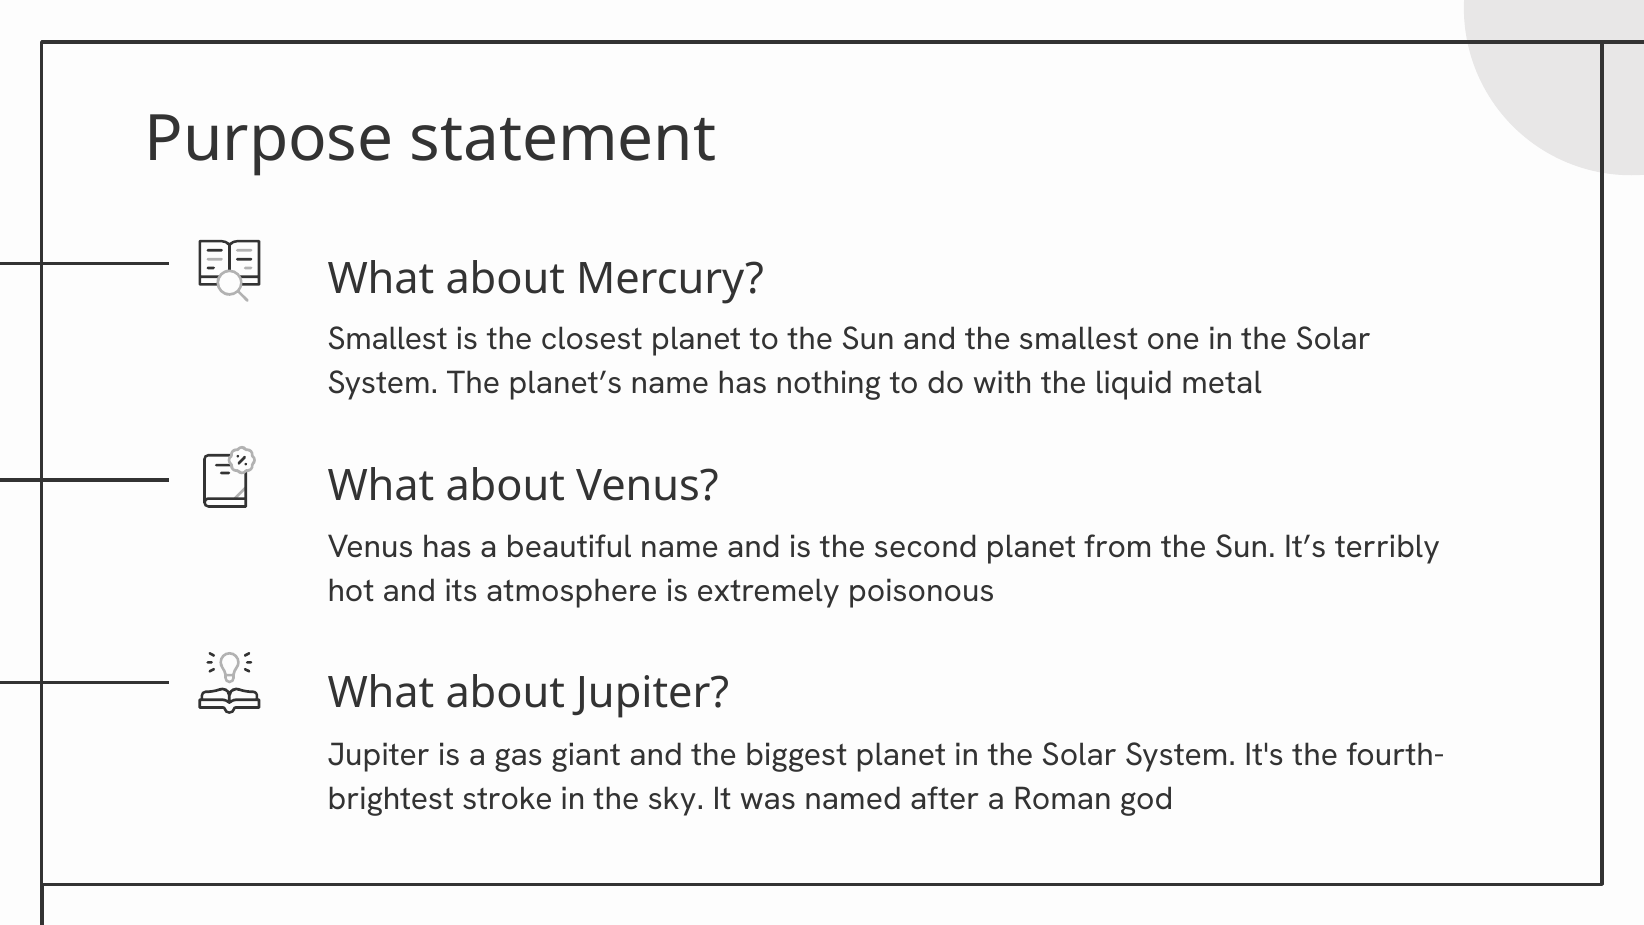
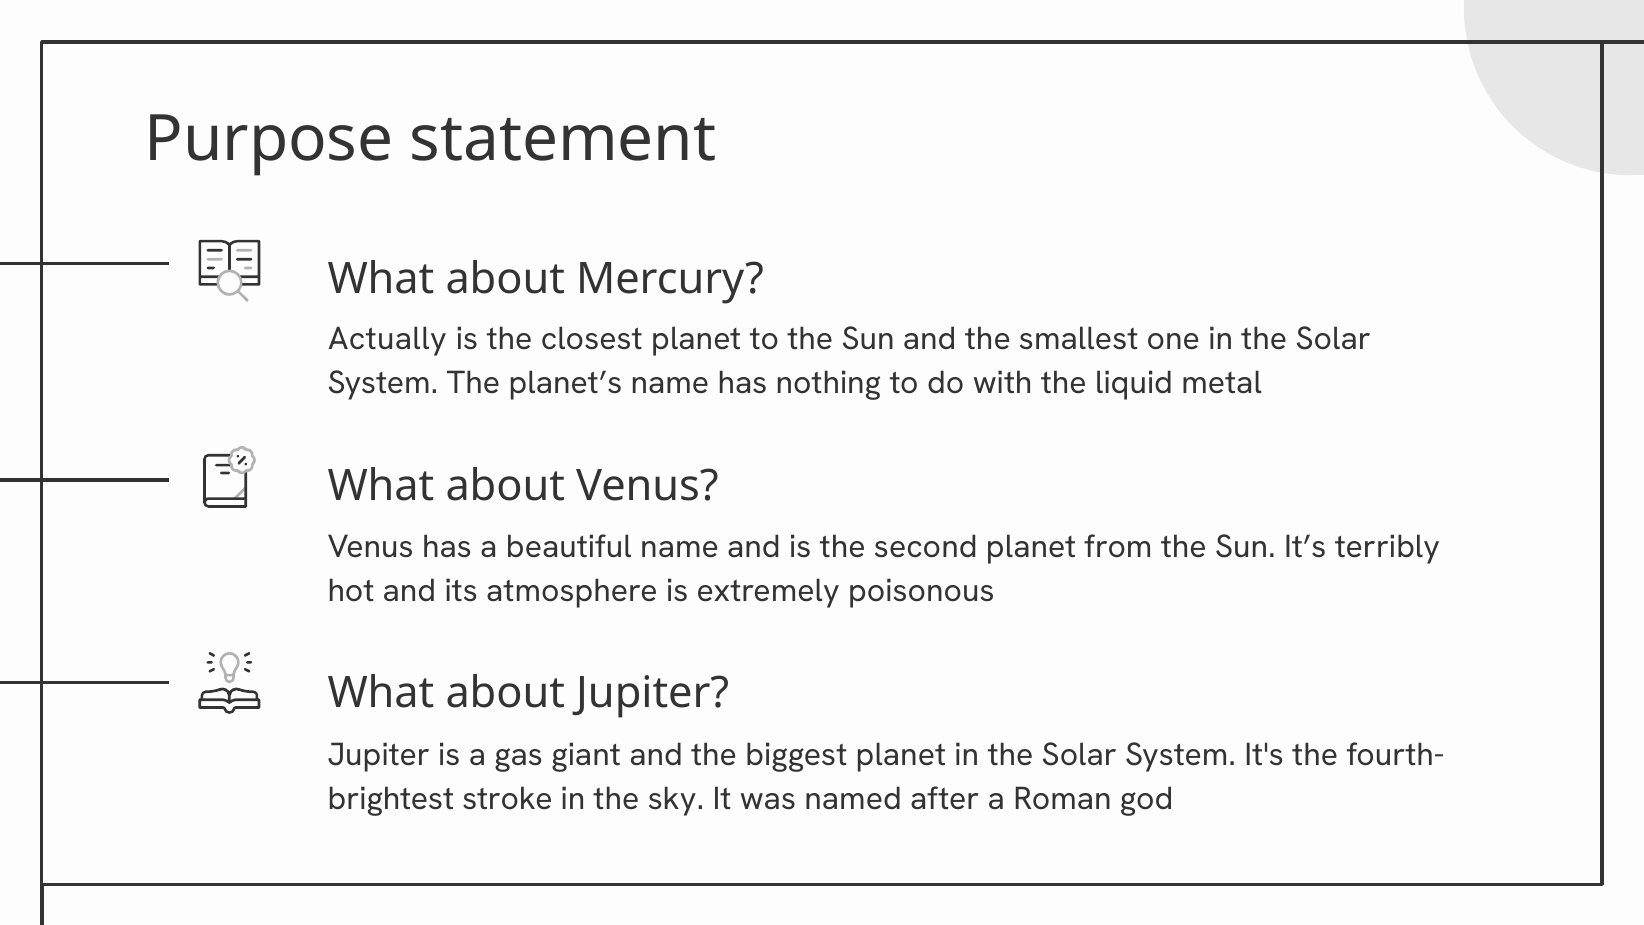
Smallest: Smallest -> Actually (387, 339)
